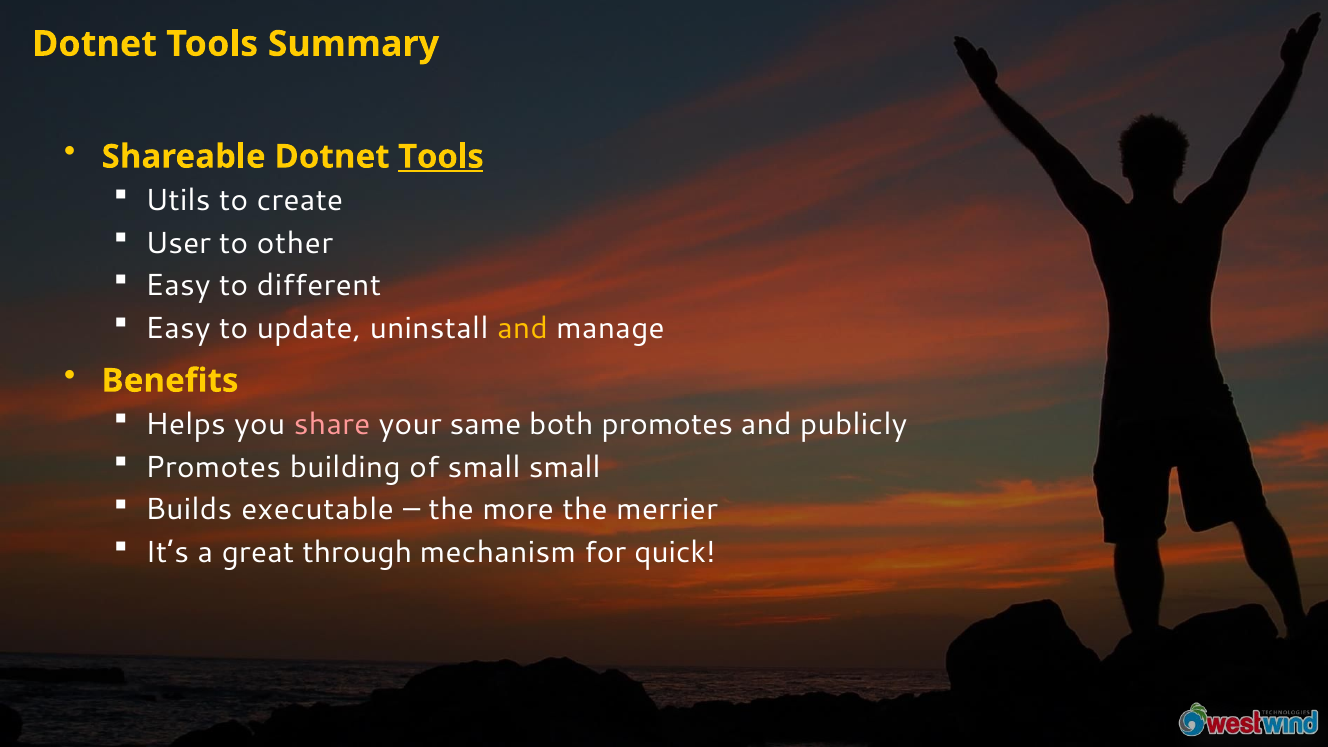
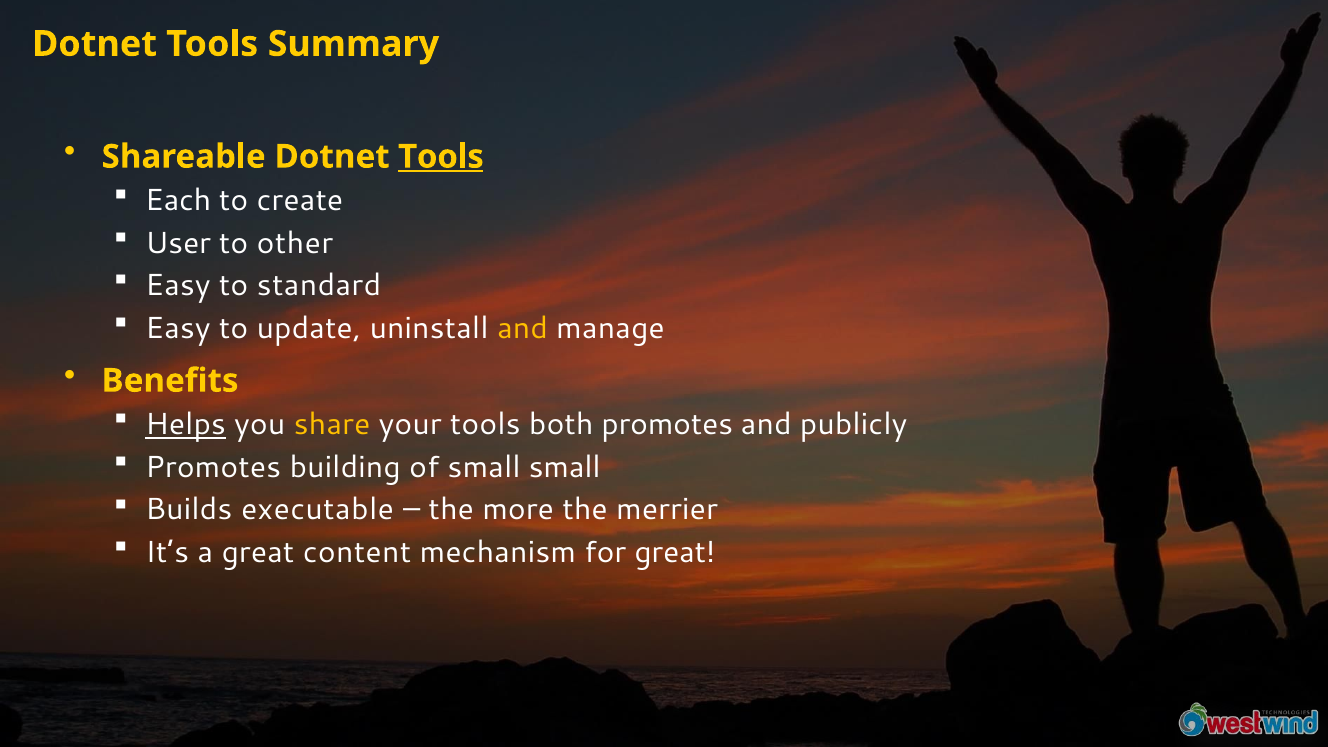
Utils: Utils -> Each (178, 201)
different: different -> standard (319, 286)
Helps underline: none -> present (186, 425)
share colour: pink -> yellow (332, 425)
your same: same -> tools (485, 425)
through: through -> content (357, 553)
for quick: quick -> great (675, 553)
